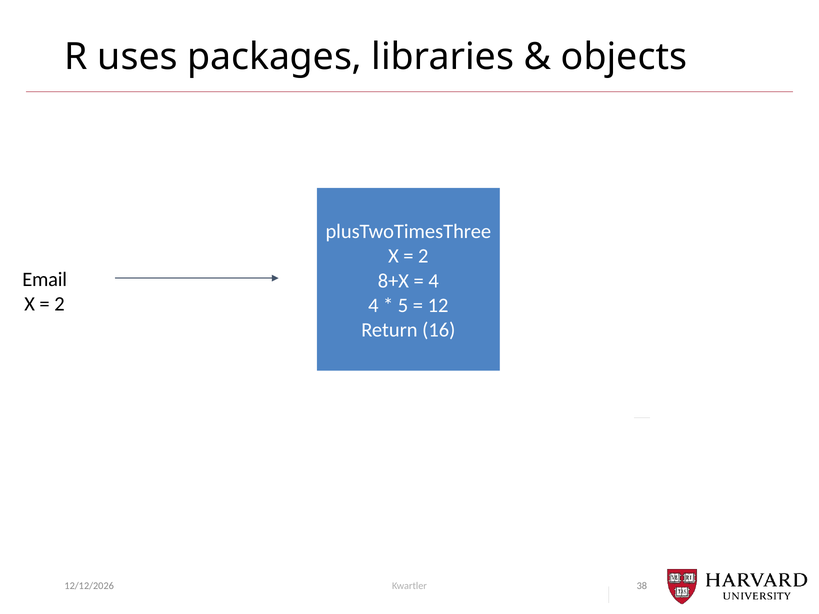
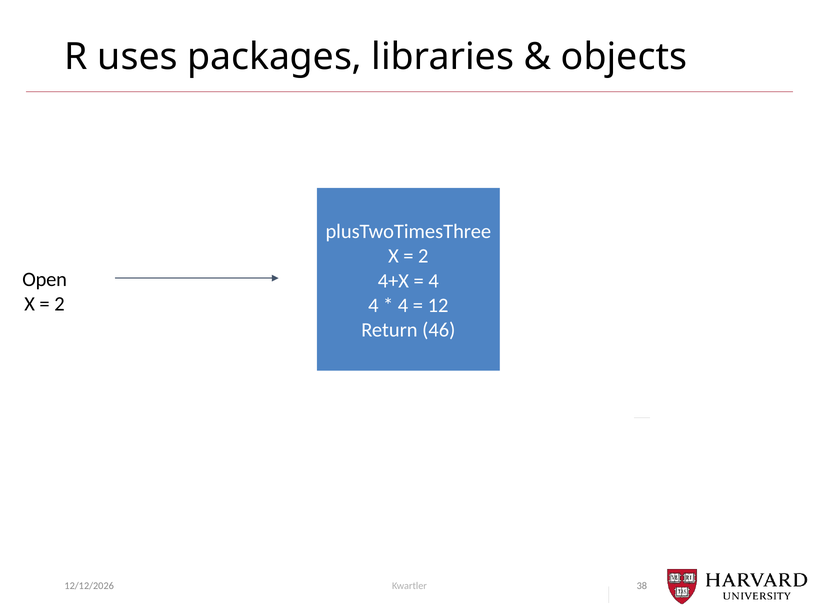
Email: Email -> Open (45, 279)
8+X: 8+X -> 4+X (393, 281)
5: 5 -> 4 (403, 305)
16: 16 -> 46 (439, 330)
